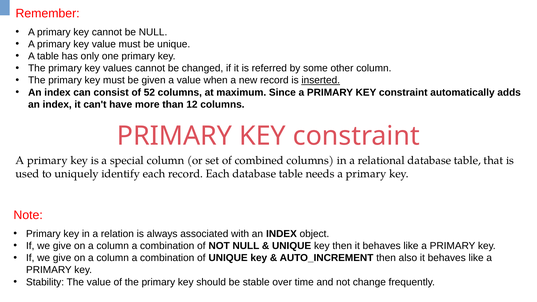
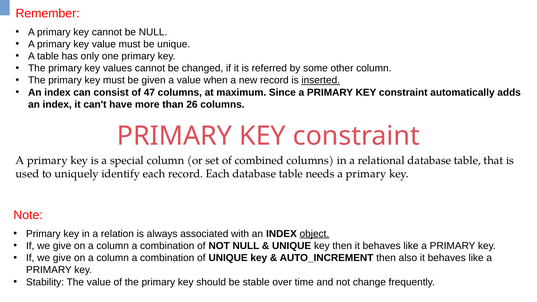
52: 52 -> 47 (149, 92)
12: 12 -> 26 (192, 105)
object underline: none -> present (314, 234)
